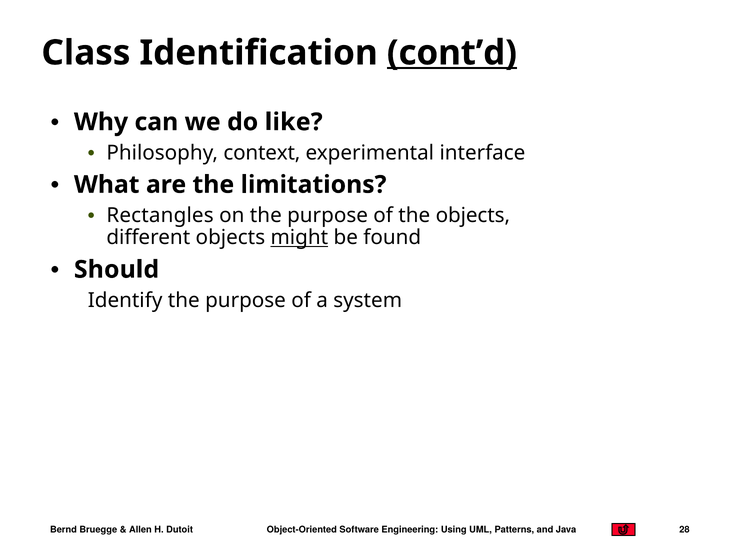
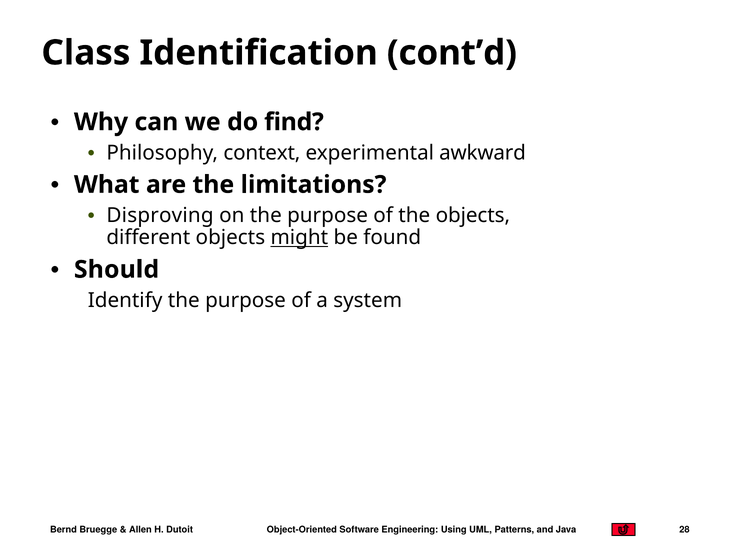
cont’d underline: present -> none (452, 53)
like: like -> find (294, 122)
interface: interface -> awkward (483, 153)
Rectangles: Rectangles -> Disproving (160, 215)
